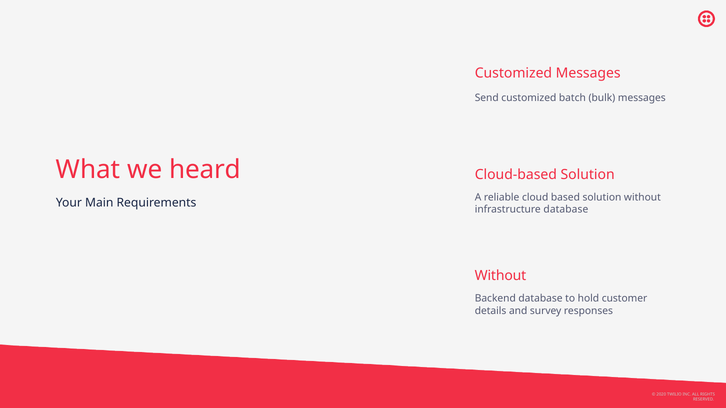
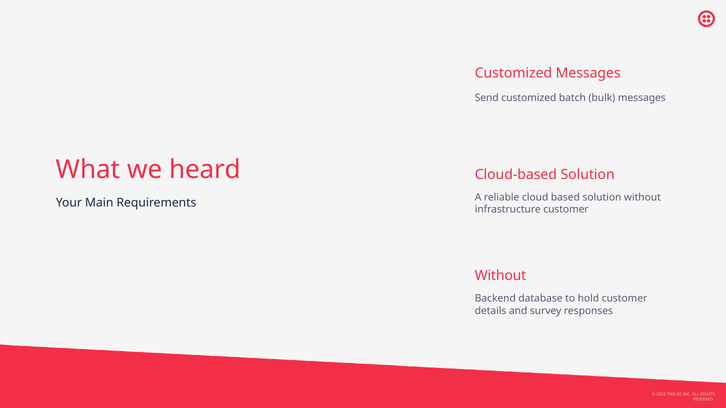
infrastructure database: database -> customer (566, 210)
